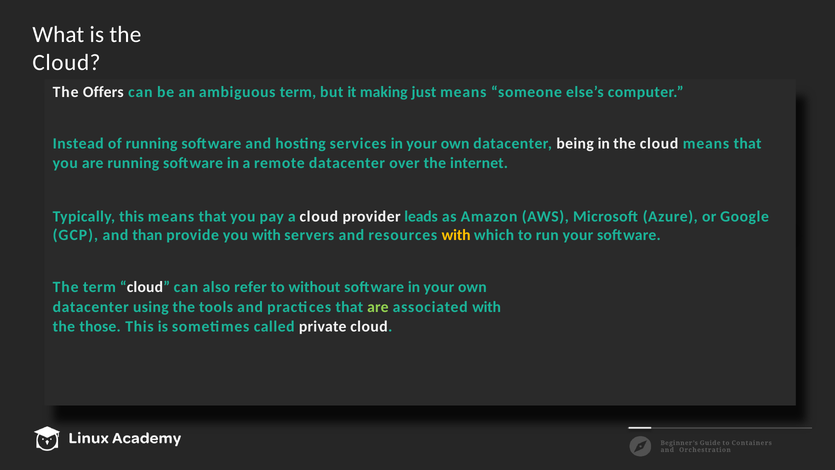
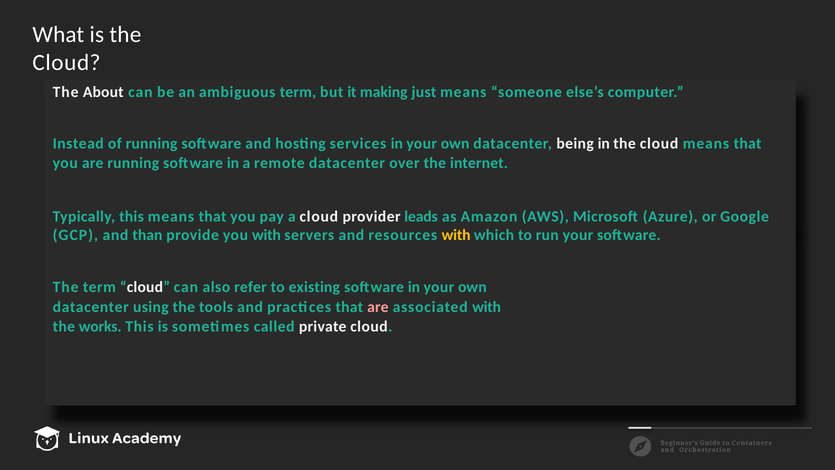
Offers: Offers -> About (103, 92)
without: without -> existing (314, 287)
are colour: light green -> pink (378, 307)
those: those -> works (100, 327)
